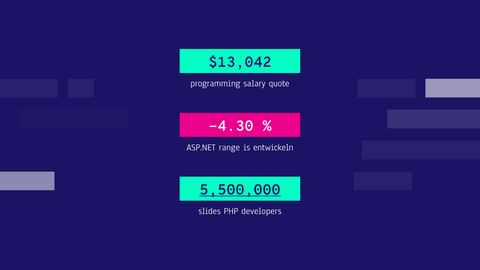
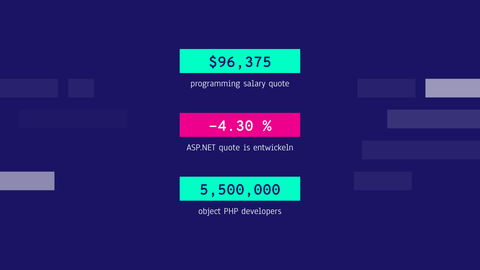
$13,042: $13,042 -> $96,375 (240, 62)
ASP.NET range: range -> quote (229, 147)
5,500,000 underline: present -> none (240, 190)
slides: slides -> object (210, 211)
